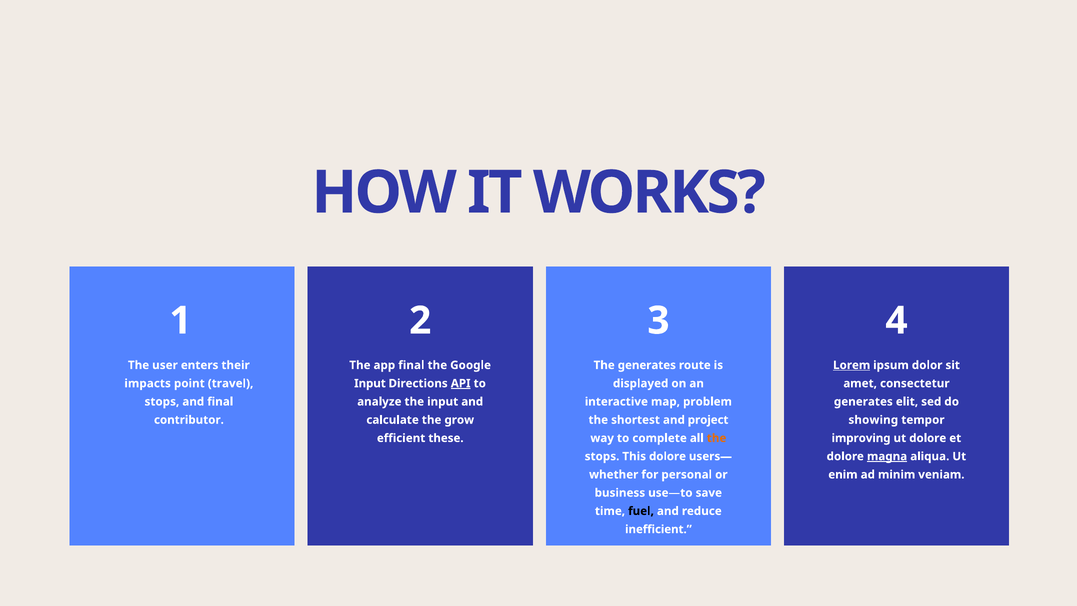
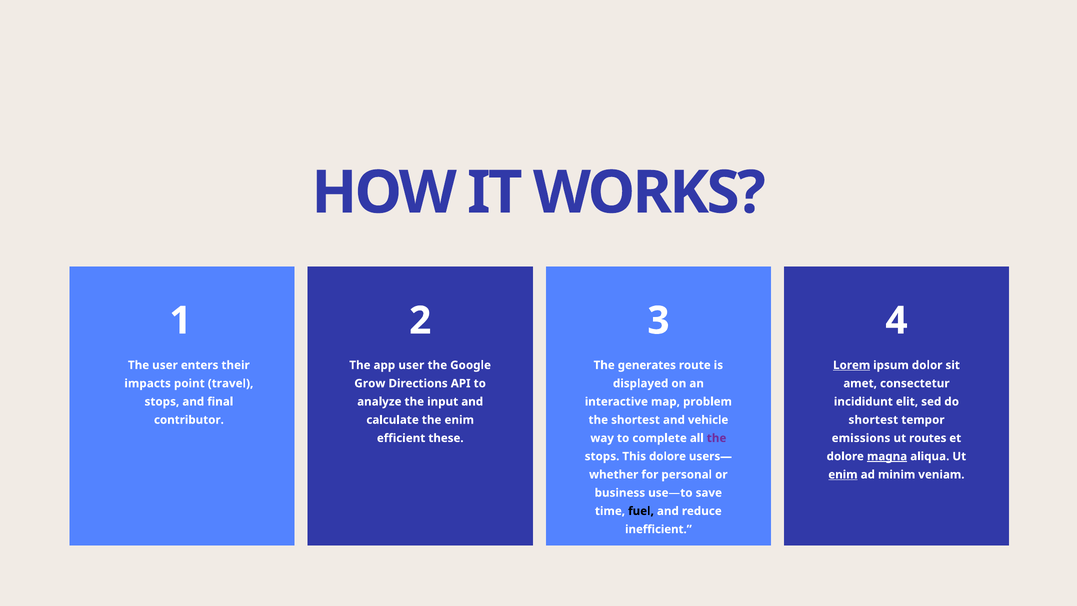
app final: final -> user (411, 365)
Input: Input -> Grow (370, 383)
API underline: present -> none (461, 383)
generates: generates -> incididunt (863, 402)
the grow: grow -> enim (459, 420)
project: project -> vehicle (708, 420)
showing: showing -> shortest (873, 420)
the colour: orange -> purple (717, 438)
improving: improving -> emissions (861, 438)
ut dolore: dolore -> routes (928, 438)
enim underline: none -> present (843, 474)
